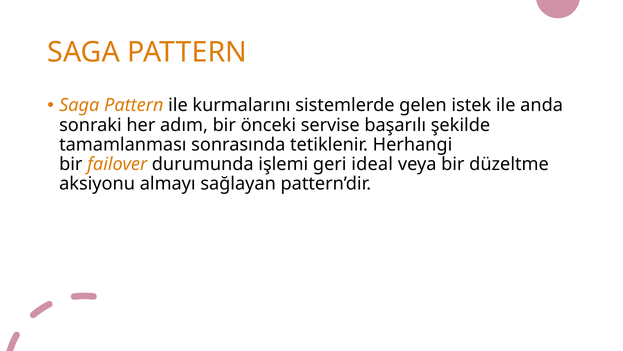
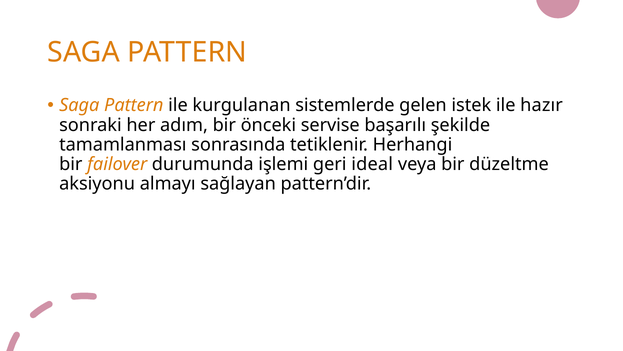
kurmalarını: kurmalarını -> kurgulanan (242, 105)
anda: anda -> hazır (542, 105)
